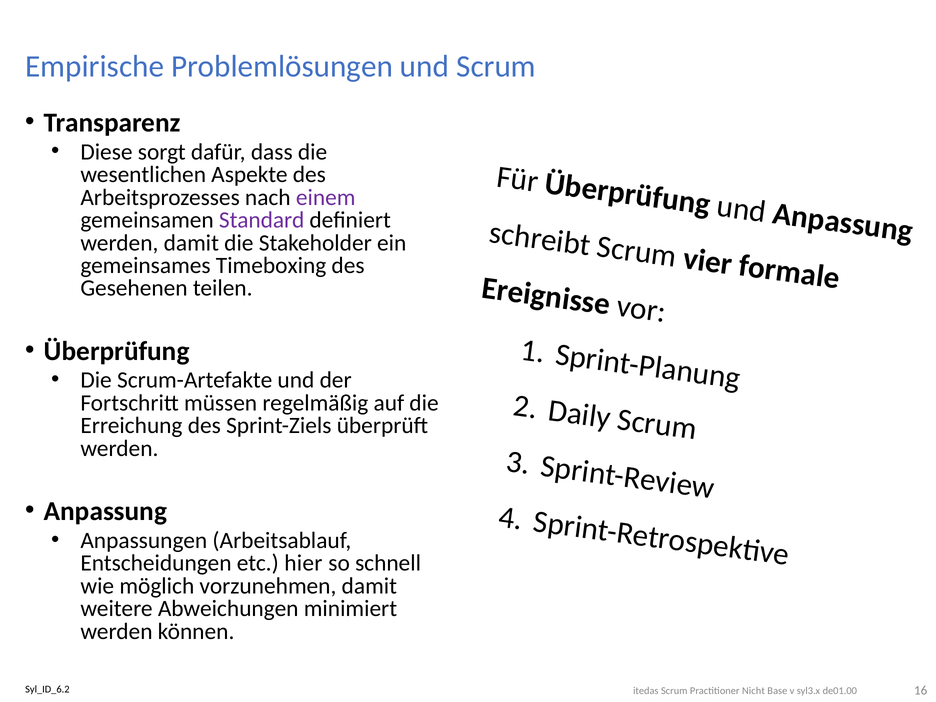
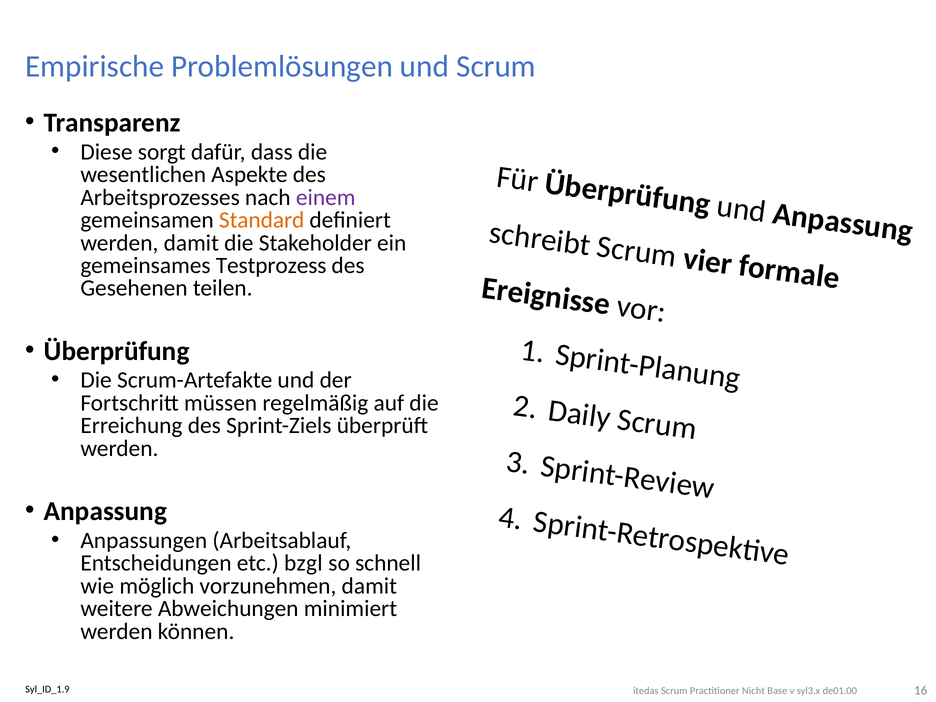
Standard colour: purple -> orange (262, 220)
Timeboxing: Timeboxing -> Testprozess (271, 266)
hier: hier -> bzgl (303, 563)
Syl_ID_6.2: Syl_ID_6.2 -> Syl_ID_1.9 (47, 689)
